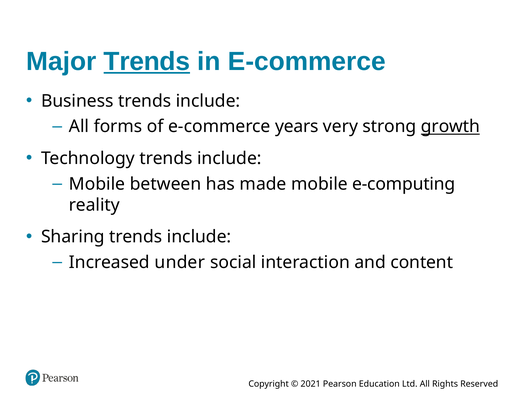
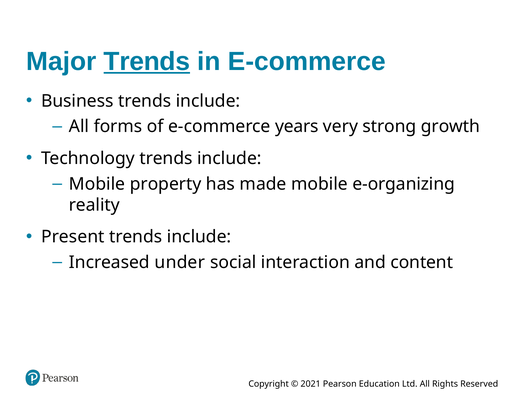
growth underline: present -> none (450, 127)
between: between -> property (166, 184)
e-computing: e-computing -> e-organizing (404, 184)
Sharing: Sharing -> Present (73, 237)
